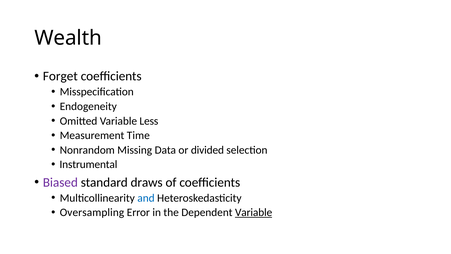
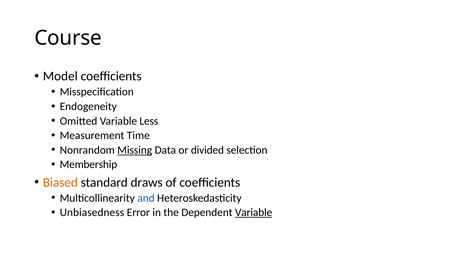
Wealth: Wealth -> Course (68, 38)
Forget: Forget -> Model (60, 76)
Missing underline: none -> present (135, 150)
Instrumental: Instrumental -> Membership (88, 164)
Biased colour: purple -> orange (60, 182)
Oversampling: Oversampling -> Unbiasedness (92, 212)
